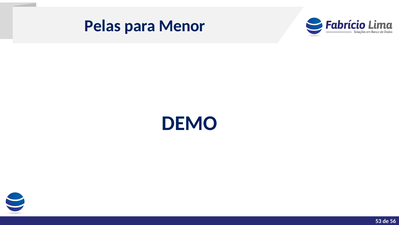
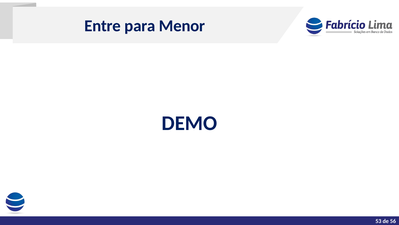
Pelas: Pelas -> Entre (103, 26)
